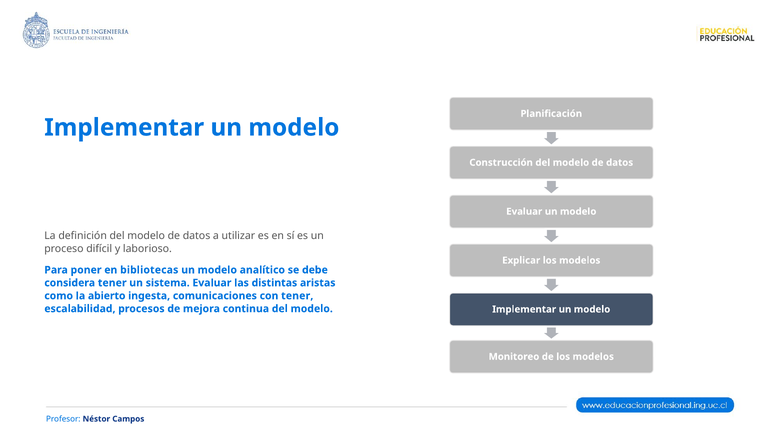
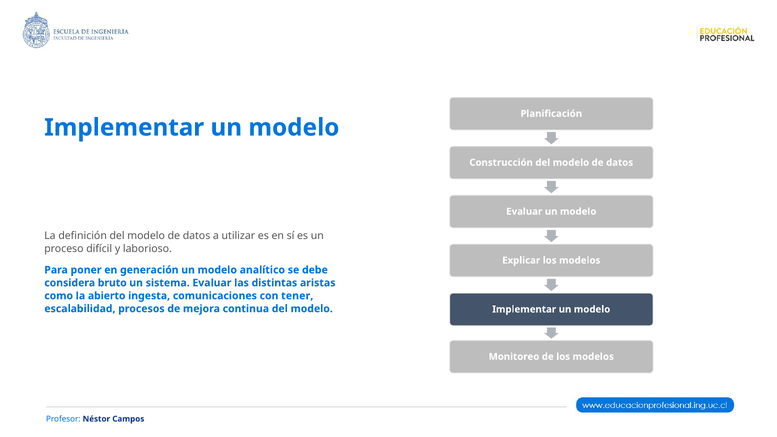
bibliotecas: bibliotecas -> generación (149, 270)
considera tener: tener -> bruto (112, 283)
